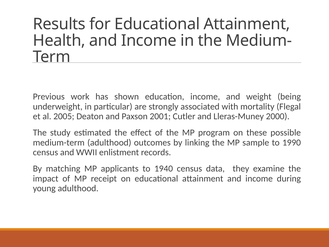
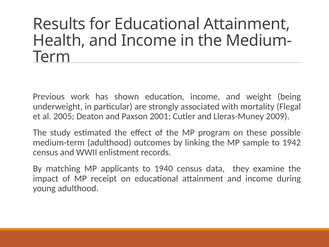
2000: 2000 -> 2009 (278, 116)
1990: 1990 -> 1942 (292, 142)
